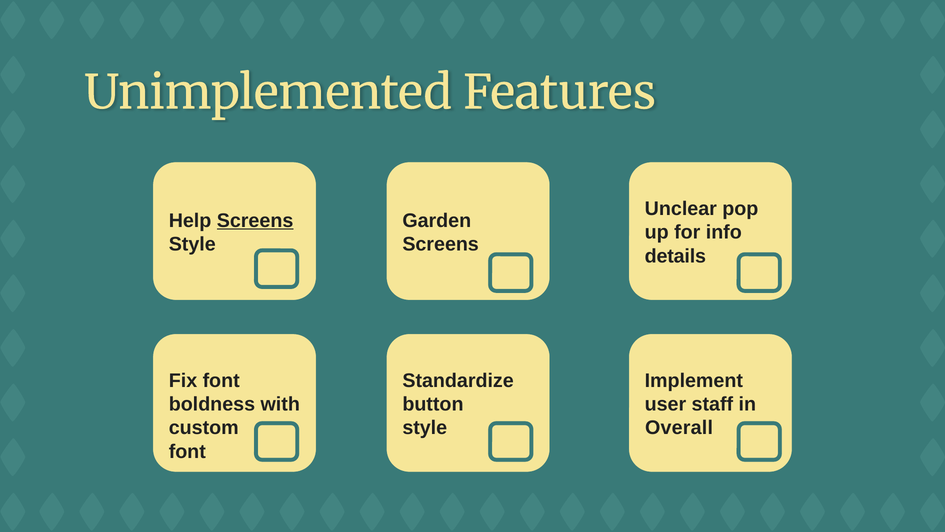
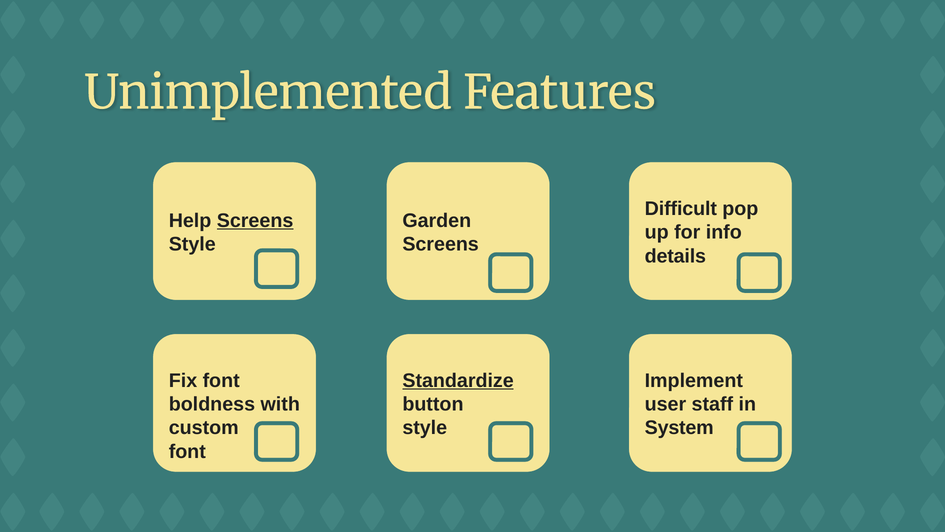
Unclear: Unclear -> Difficult (681, 209)
Standardize underline: none -> present (458, 380)
Overall: Overall -> System (679, 428)
